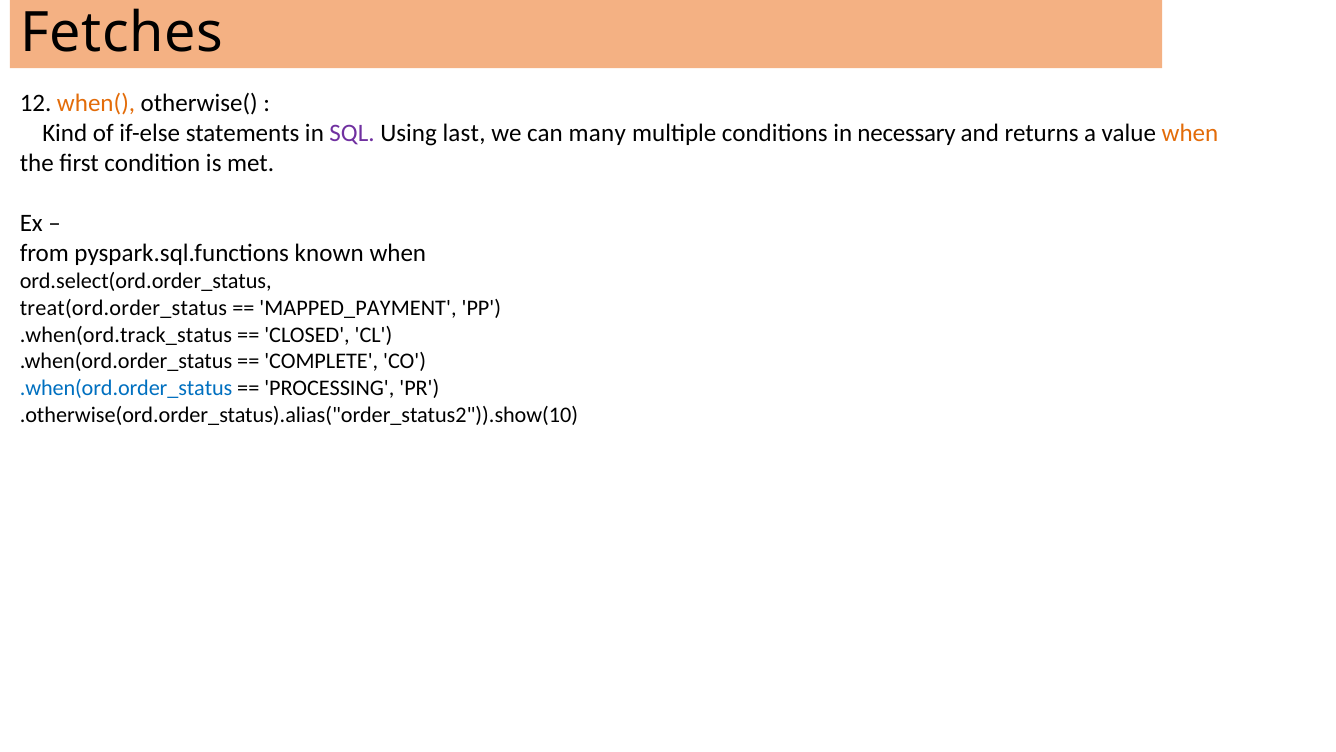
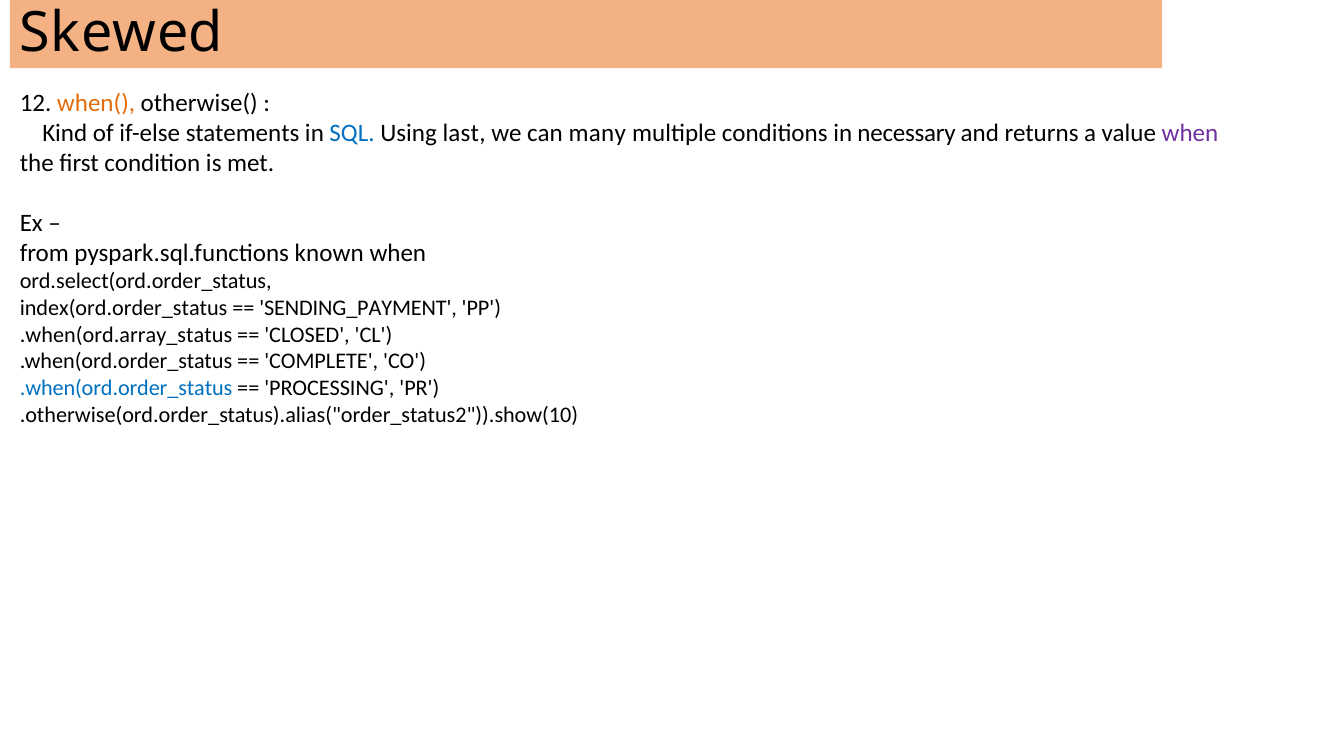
Fetches: Fetches -> Skewed (122, 33)
SQL colour: purple -> blue (352, 133)
when colour: orange -> purple (1190, 133)
treat(ord.order_status: treat(ord.order_status -> index(ord.order_status (124, 308)
MAPPED_PAYMENT: MAPPED_PAYMENT -> SENDING_PAYMENT (358, 308)
.when(ord.track_status: .when(ord.track_status -> .when(ord.array_status (126, 335)
